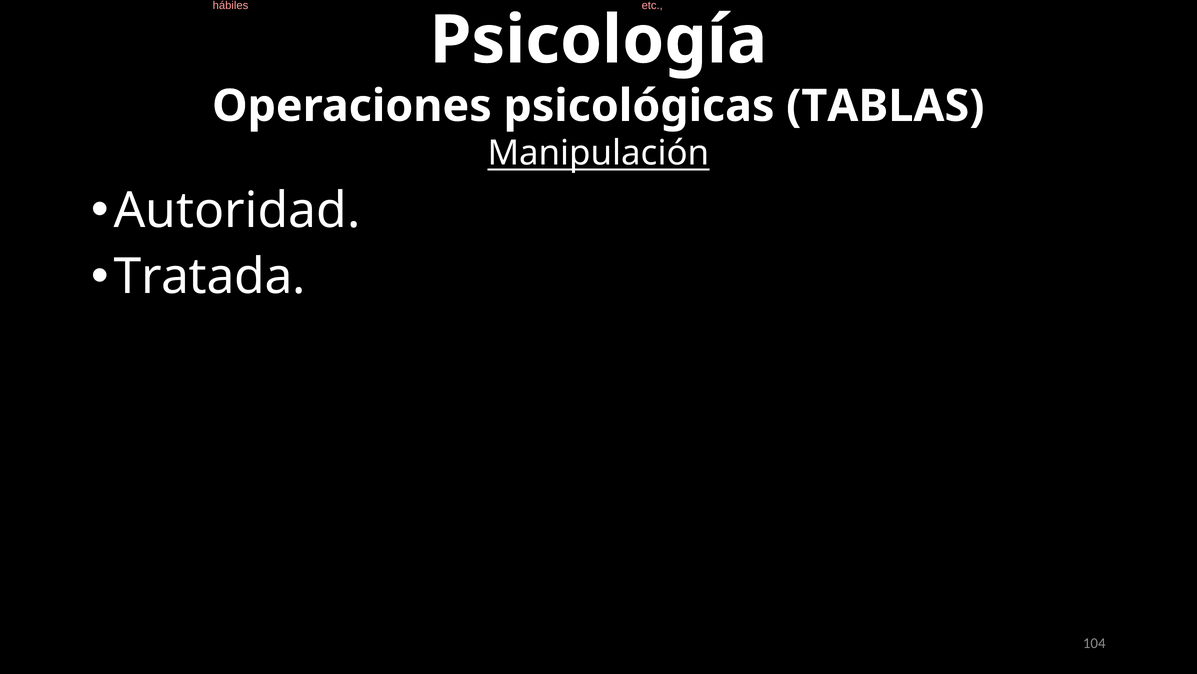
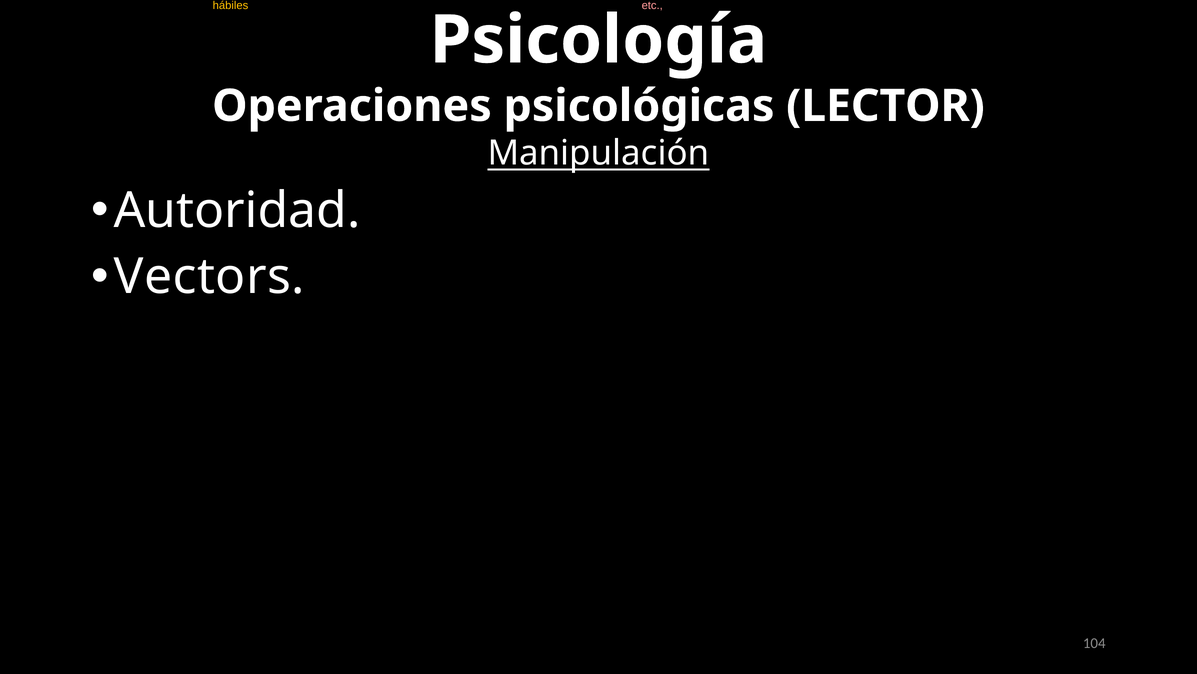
hábiles colour: pink -> yellow (230, 5)
TABLAS: TABLAS -> LECTOR (885, 106)
Tratada: Tratada -> Vectors (209, 277)
